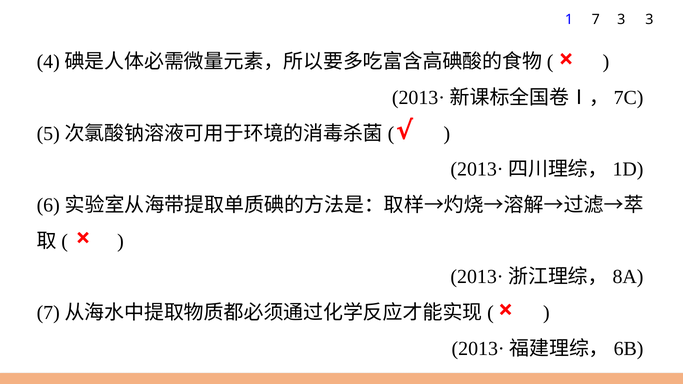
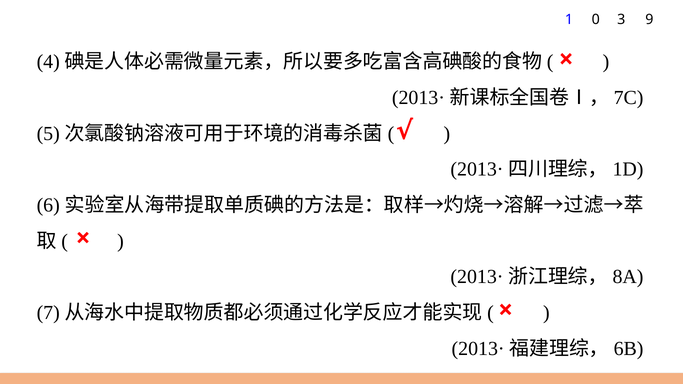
1 7: 7 -> 0 (596, 20)
3 3: 3 -> 9 (649, 20)
